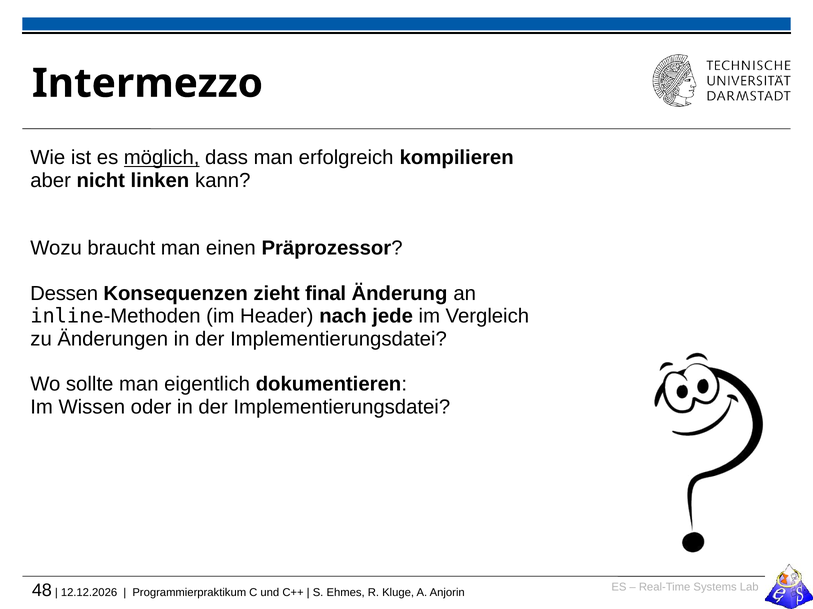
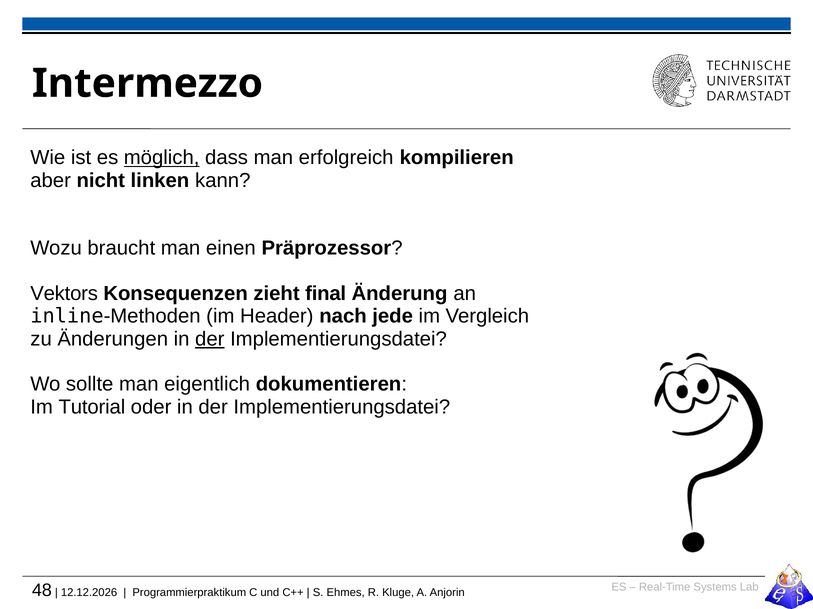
Dessen: Dessen -> Vektors (64, 294)
der underline: none -> present (210, 339)
Wissen: Wissen -> Tutorial (92, 407)
